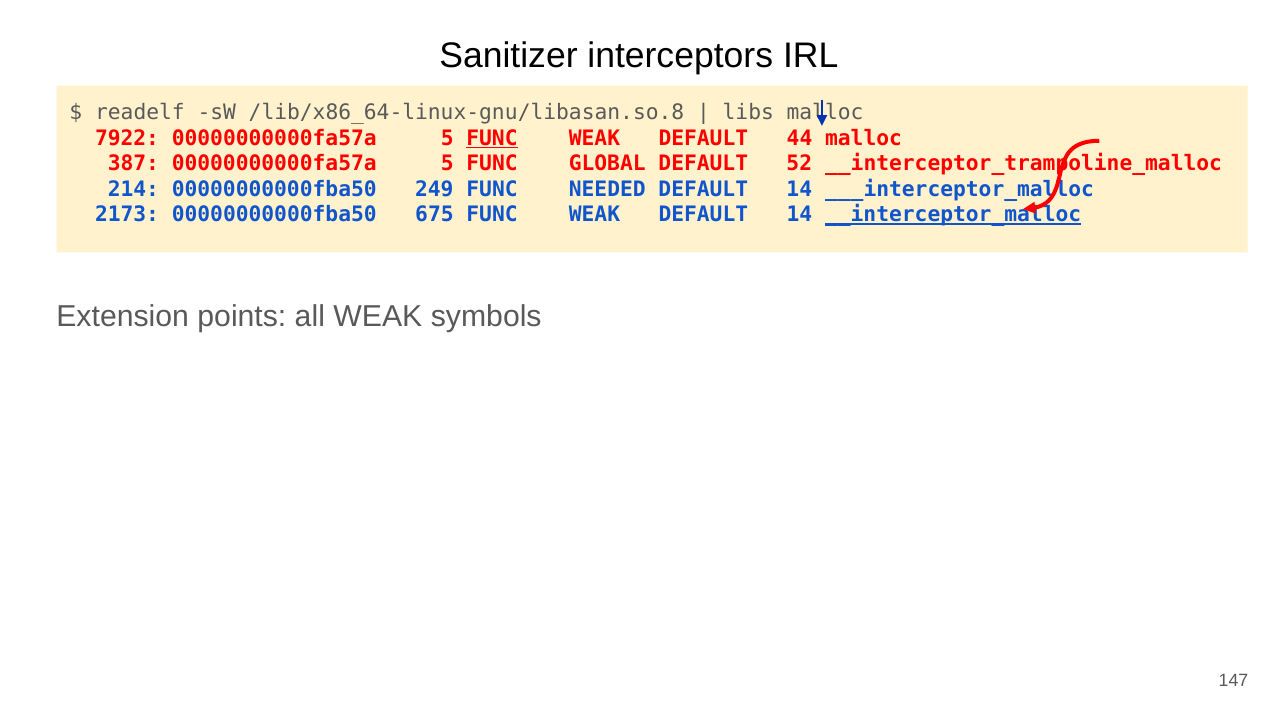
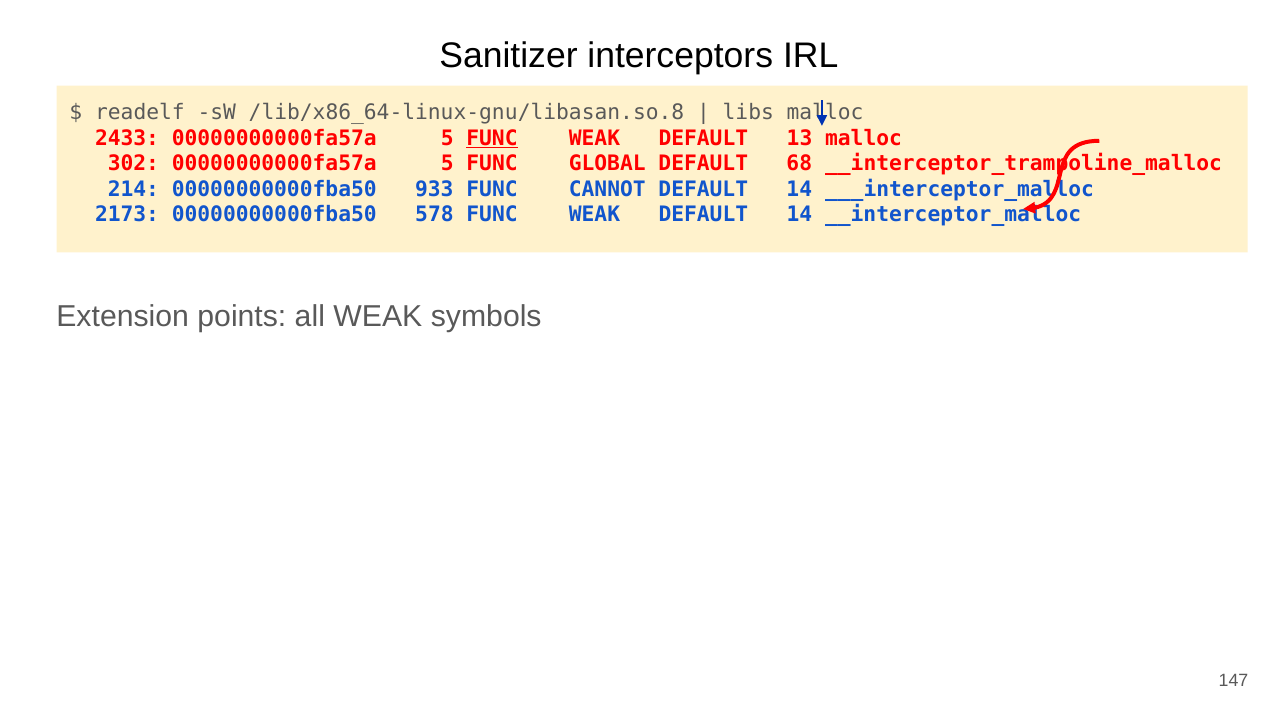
7922: 7922 -> 2433 (127, 138)
44: 44 -> 13 (800, 138)
387: 387 -> 302 (133, 164)
52: 52 -> 68 (799, 164)
249: 249 -> 933 (434, 189)
NEEDED: NEEDED -> CANNOT (607, 189)
675: 675 -> 578 (434, 215)
__interceptor_malloc underline: present -> none (953, 215)
